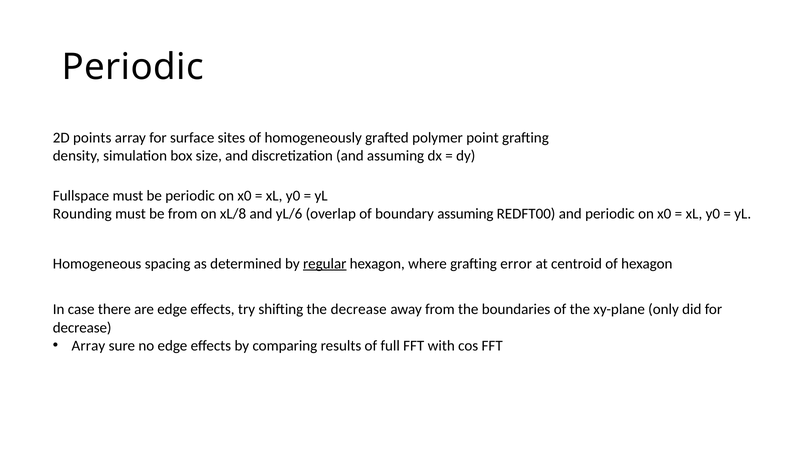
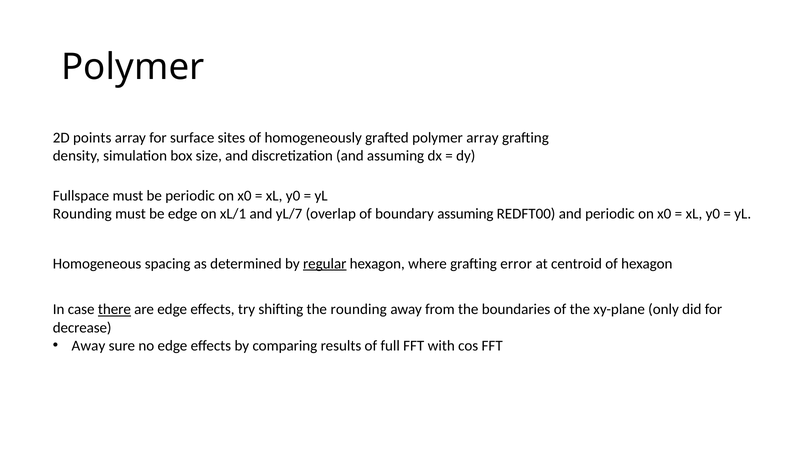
Periodic: Periodic -> Polymer (133, 67)
polymer point: point -> array (482, 138)
be from: from -> edge (183, 213)
xL/8: xL/8 -> xL/1 (233, 213)
yL/6: yL/6 -> yL/7 (289, 213)
there underline: none -> present (114, 309)
the decrease: decrease -> rounding (359, 309)
Array: Array -> Away (88, 345)
